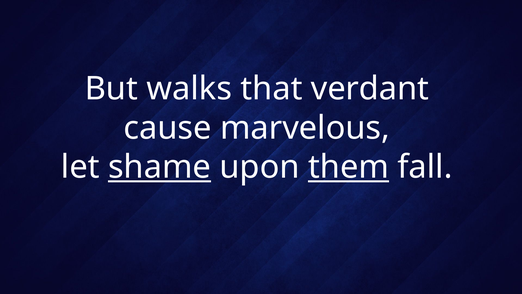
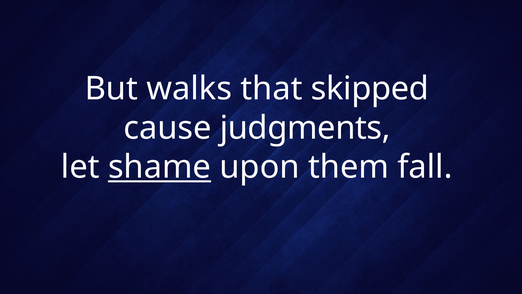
verdant: verdant -> skipped (370, 89)
marvelous: marvelous -> judgments (305, 128)
them underline: present -> none (348, 167)
